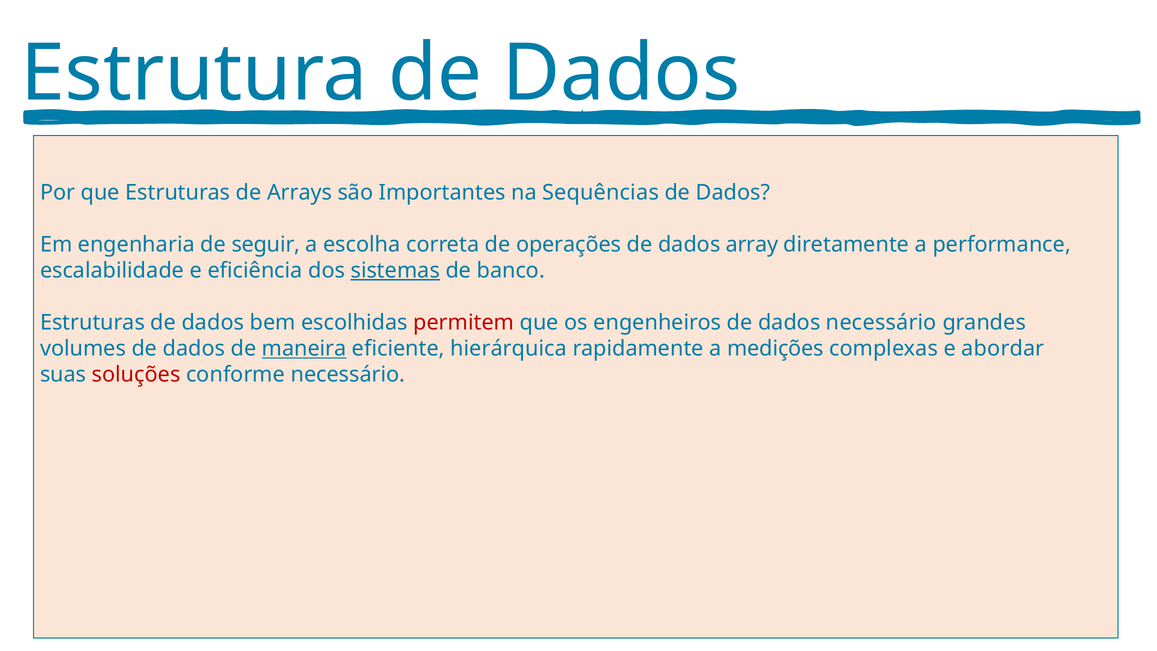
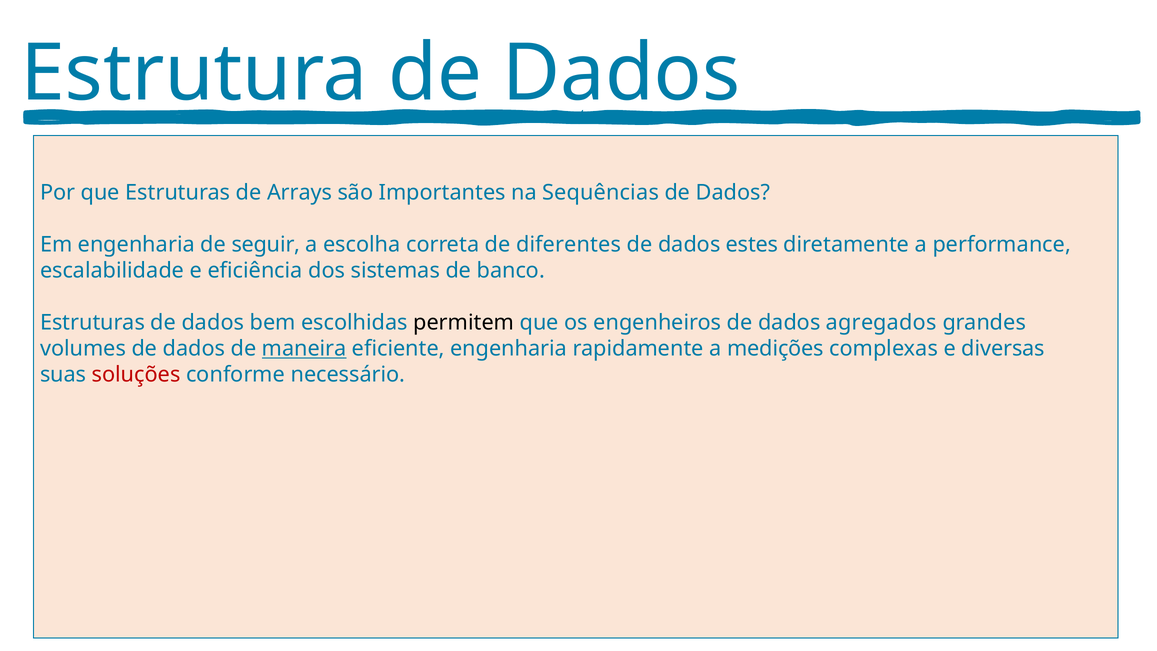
operações: operações -> diferentes (569, 244)
array: array -> estes (752, 244)
sistemas underline: present -> none (395, 270)
permitem colour: red -> black (464, 322)
dados necessário: necessário -> agregados (881, 322)
eficiente hierárquica: hierárquica -> engenharia (509, 349)
abordar: abordar -> diversas (1003, 349)
